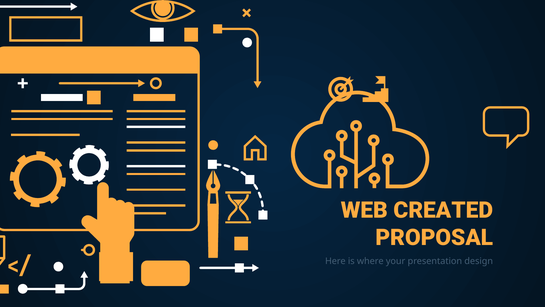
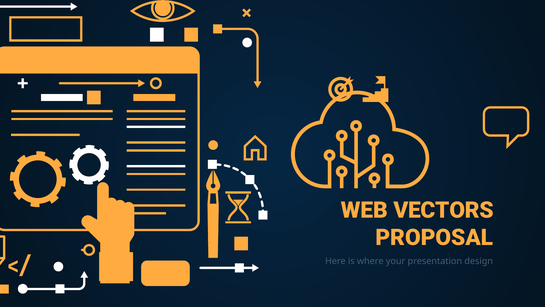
CREATED: CREATED -> VECTORS (443, 210)
